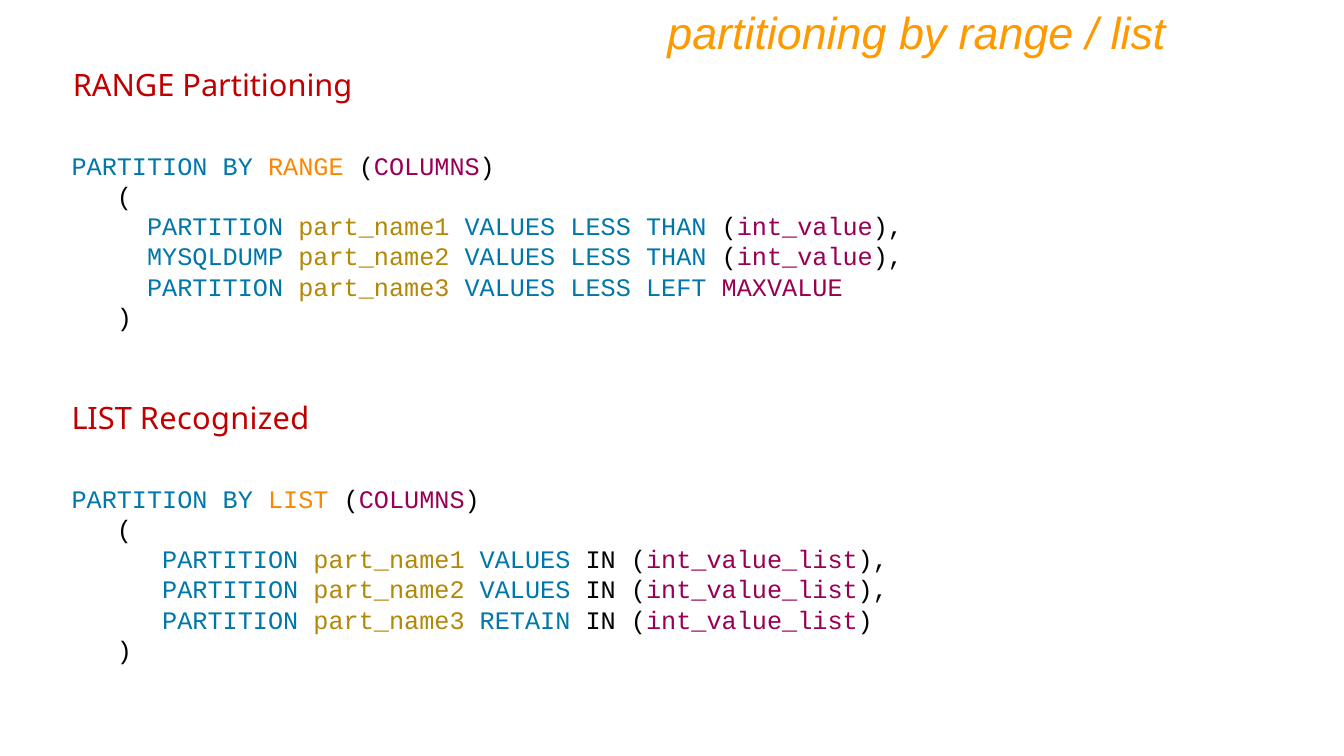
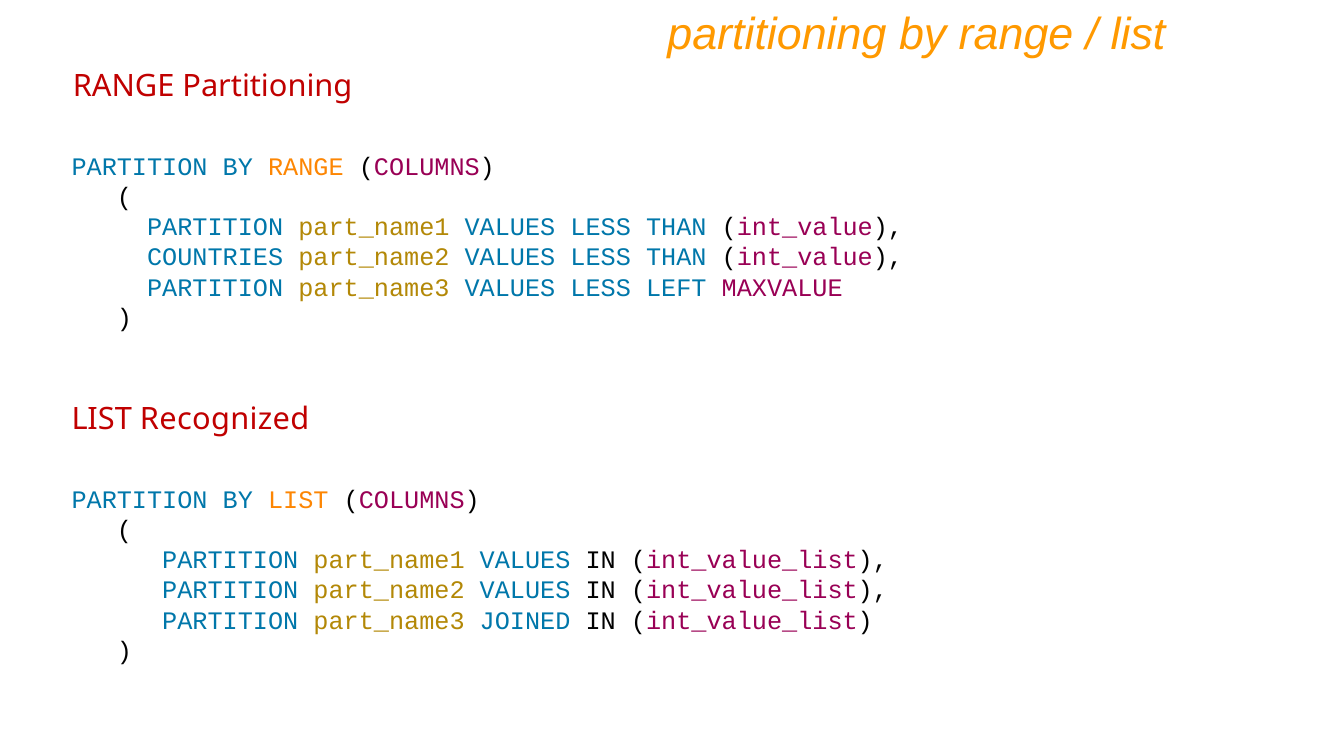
MYSQLDUMP: MYSQLDUMP -> COUNTRIES (215, 257)
RETAIN: RETAIN -> JOINED (525, 621)
